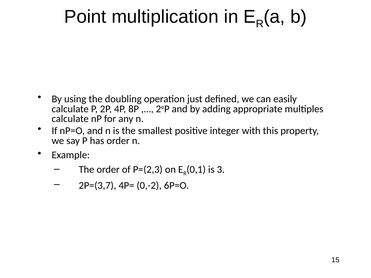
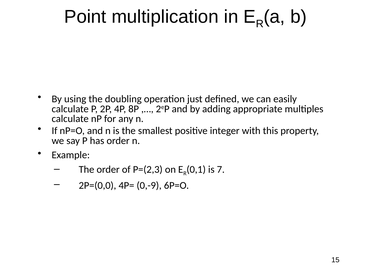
3: 3 -> 7 (221, 170)
2P=(3,7: 2P=(3,7 -> 2P=(0,0 (97, 186)
0,-2: 0,-2 -> 0,-9 (149, 186)
